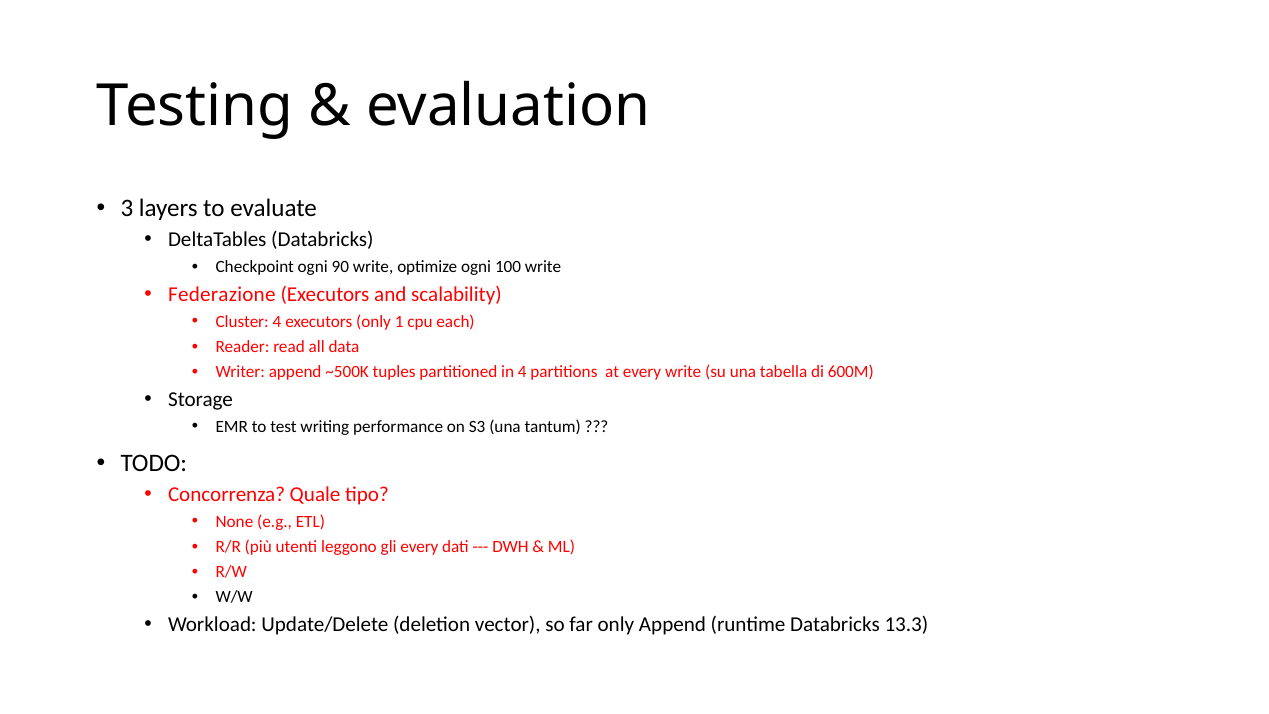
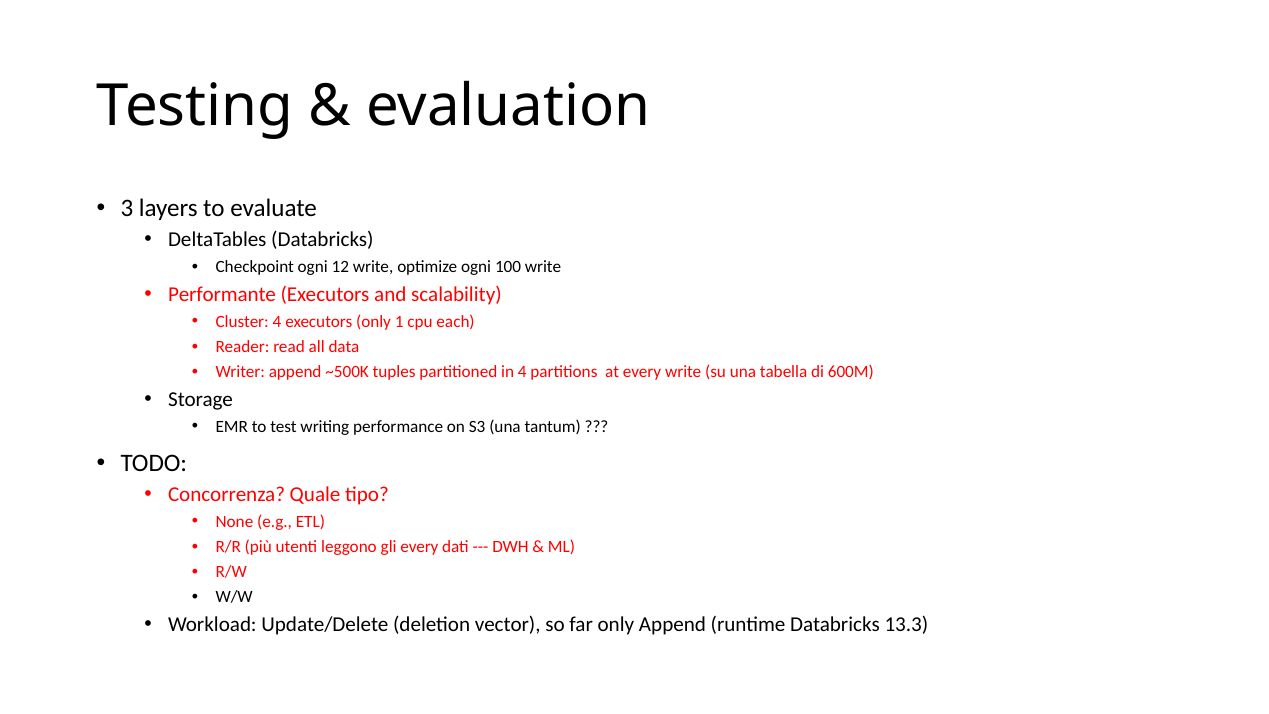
90: 90 -> 12 (340, 267)
Federazione: Federazione -> Performante (222, 294)
